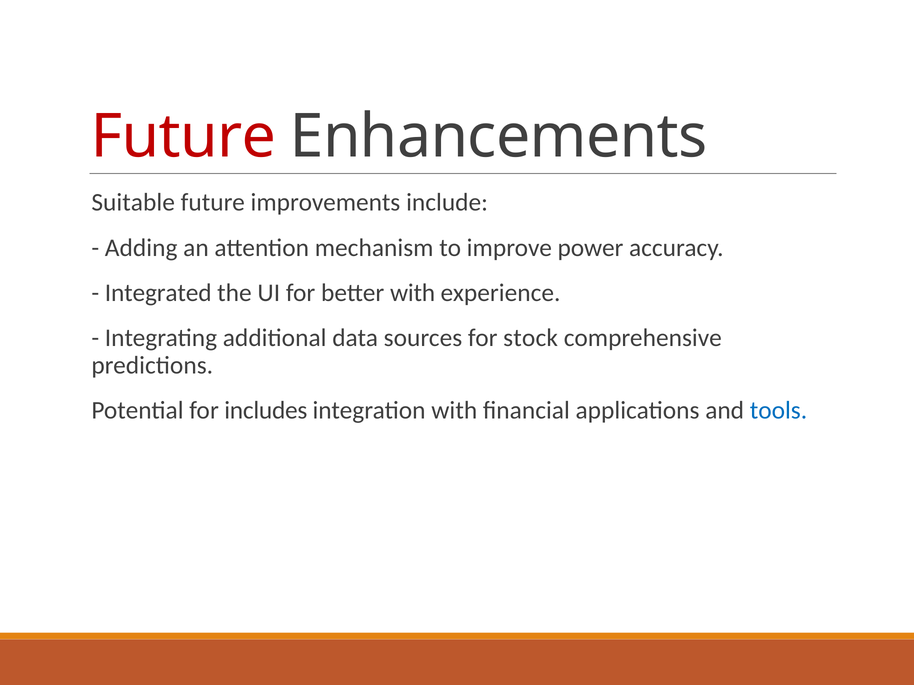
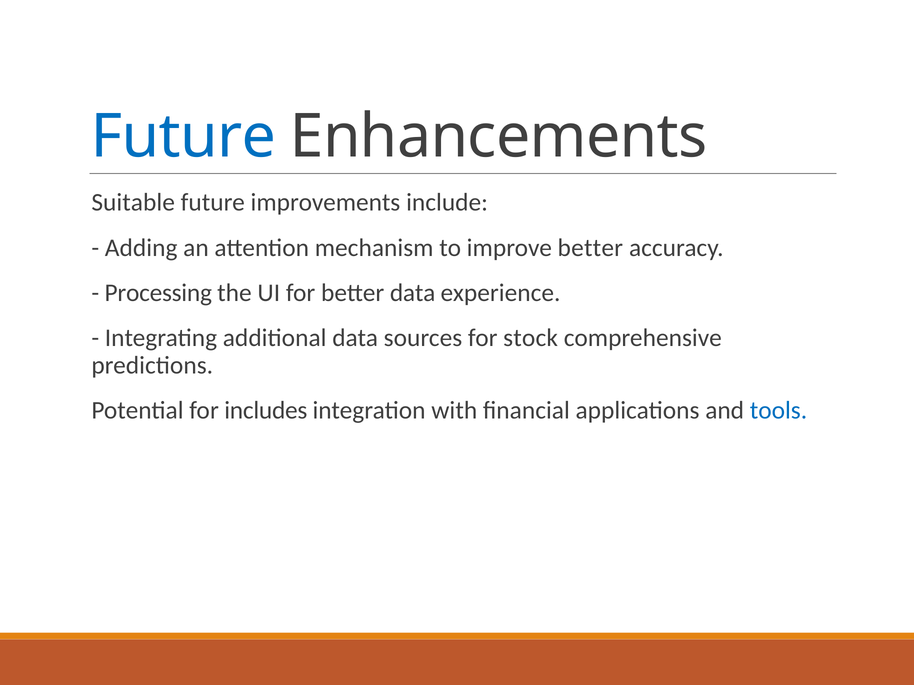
Future colour: red -> blue (184, 137)
improve power: power -> better (590, 248)
Integrated: Integrated -> Processing (158, 293)
better with: with -> data (413, 293)
